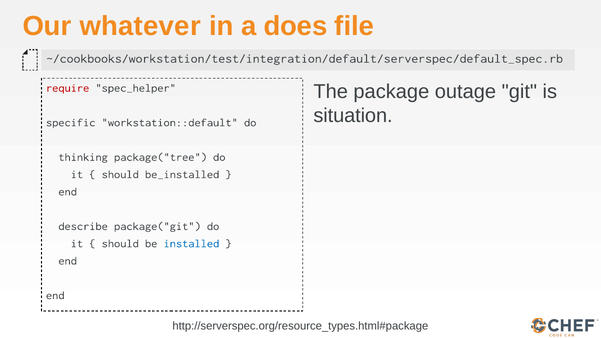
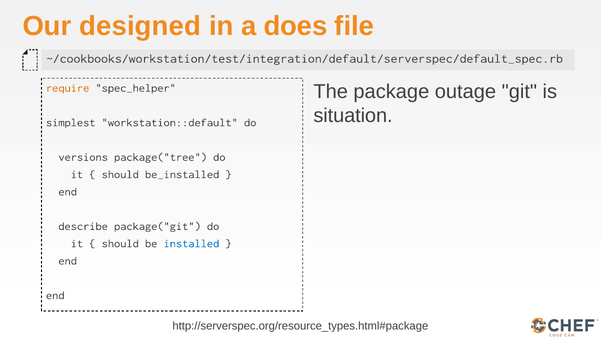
whatever: whatever -> designed (140, 26)
require colour: red -> orange (68, 88)
specific: specific -> simplest (71, 123)
thinking: thinking -> versions (83, 157)
